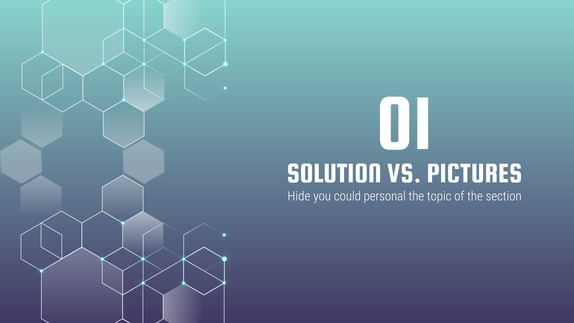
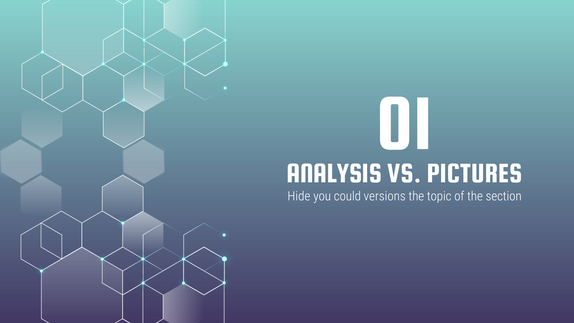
SOLUTION: SOLUTION -> ANALYSIS (334, 173)
personal: personal -> versions (385, 196)
